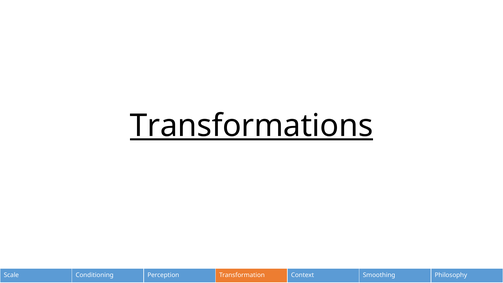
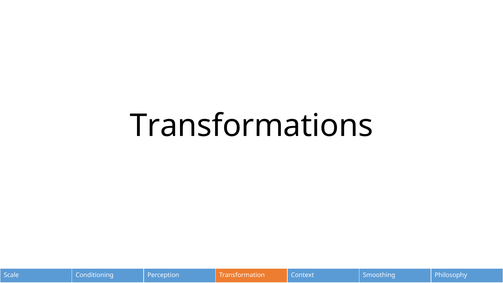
Transformations underline: present -> none (252, 126)
